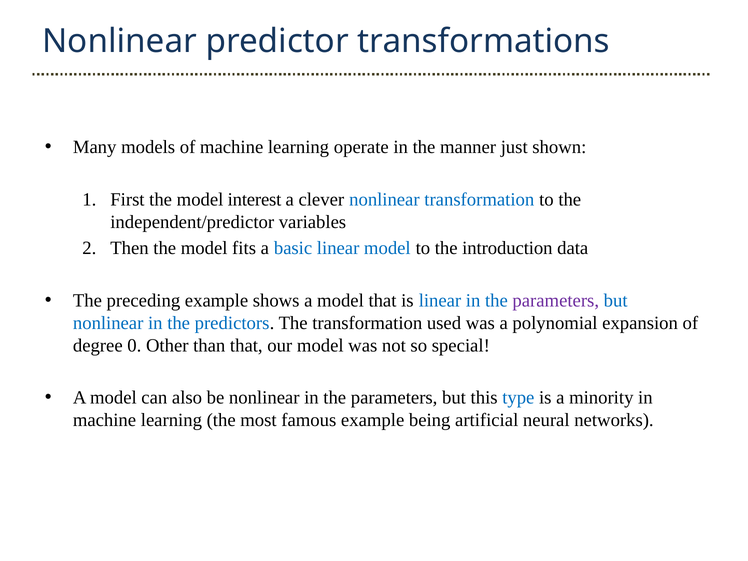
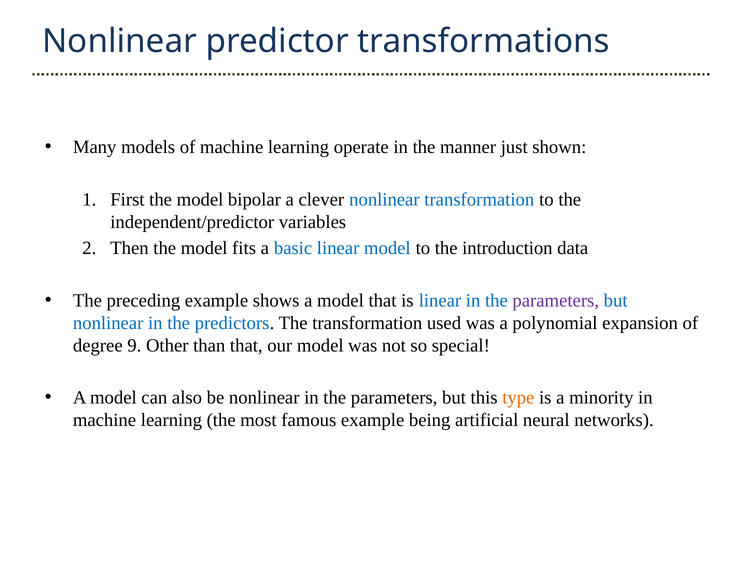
interest: interest -> bipolar (254, 200)
0: 0 -> 9 (134, 345)
type colour: blue -> orange (518, 398)
